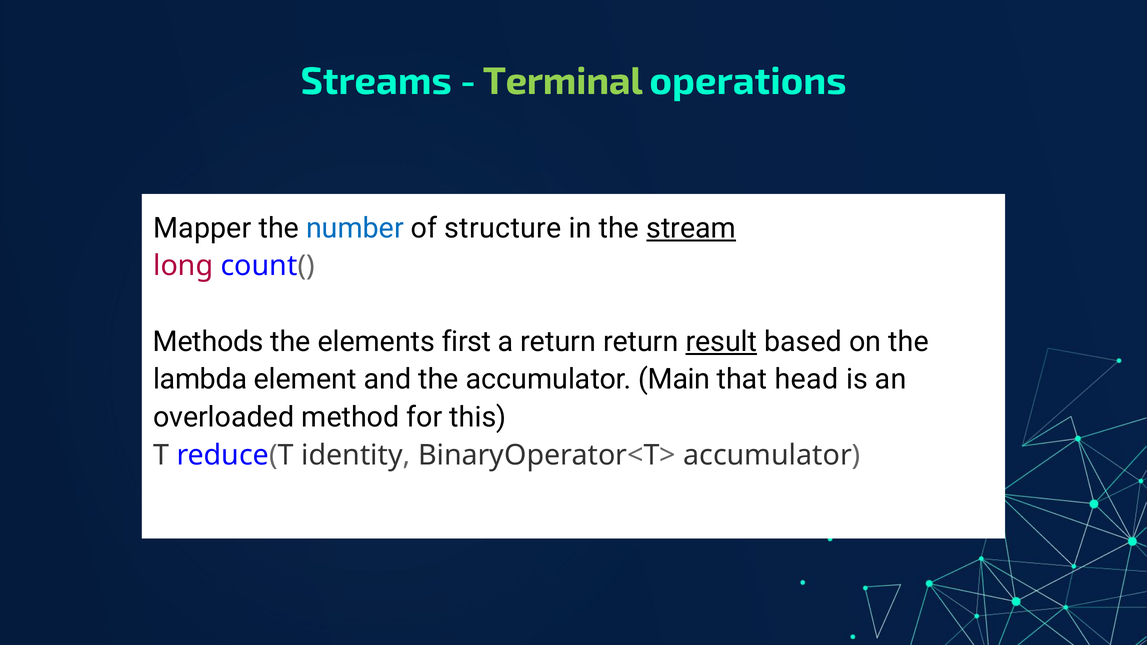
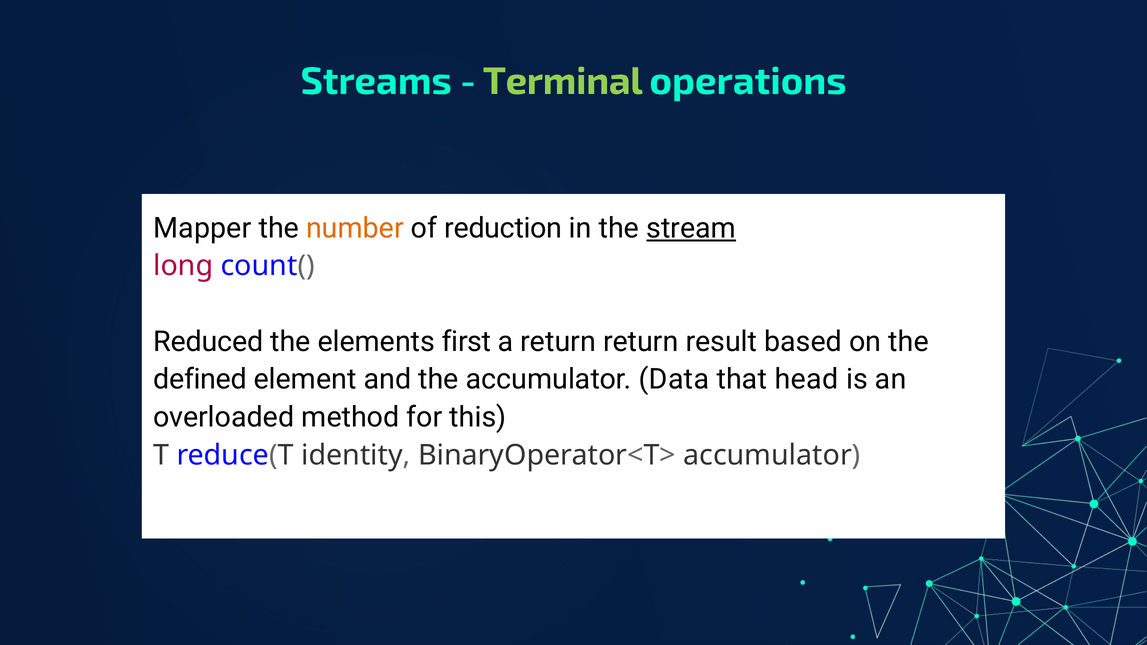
number colour: blue -> orange (355, 228)
structure: structure -> reduction (503, 228)
Methods: Methods -> Reduced (208, 342)
result underline: present -> none (721, 342)
lambda: lambda -> defined (200, 380)
Main: Main -> Data (674, 380)
